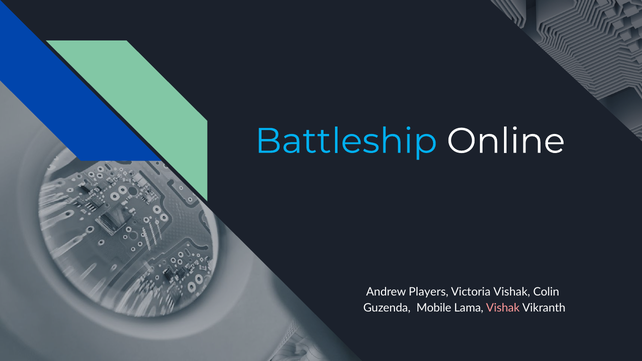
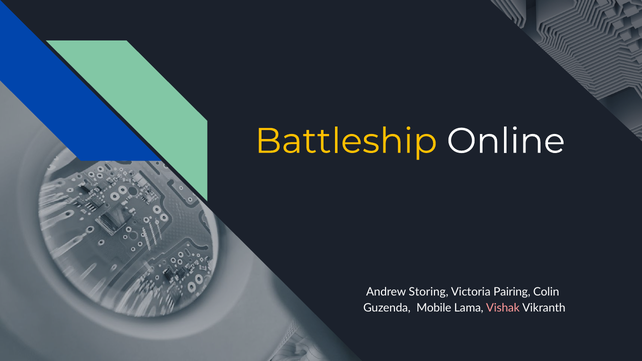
Battleship colour: light blue -> yellow (346, 141)
Players: Players -> Storing (429, 292)
Victoria Vishak: Vishak -> Pairing (512, 292)
